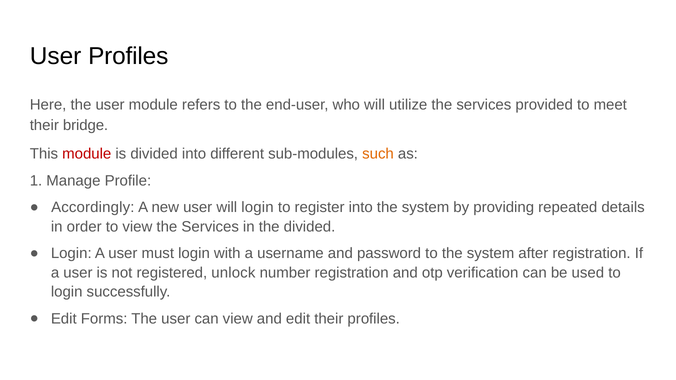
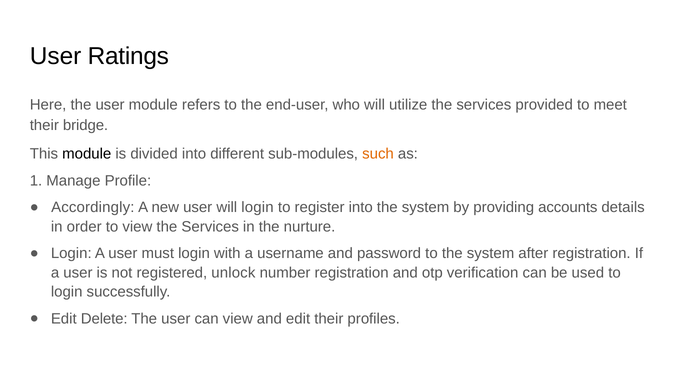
User Profiles: Profiles -> Ratings (128, 56)
module colour: red -> black (87, 154)
repeated: repeated -> accounts (568, 208)
the divided: divided -> nurture (310, 227)
Forms: Forms -> Delete (104, 319)
